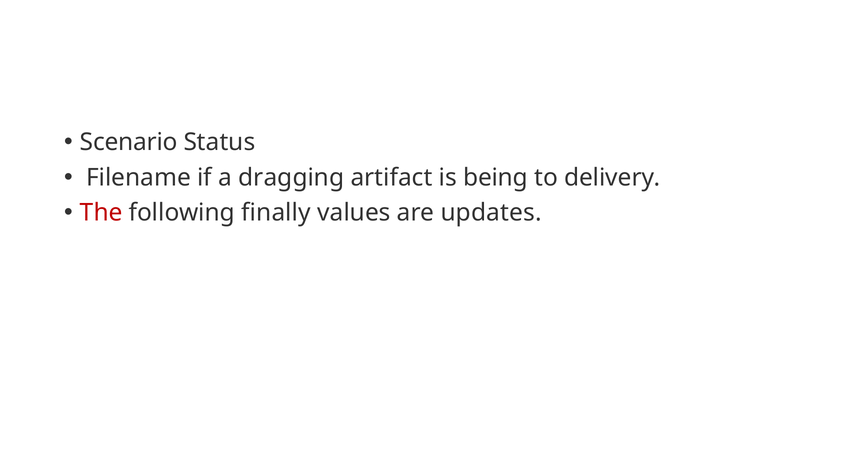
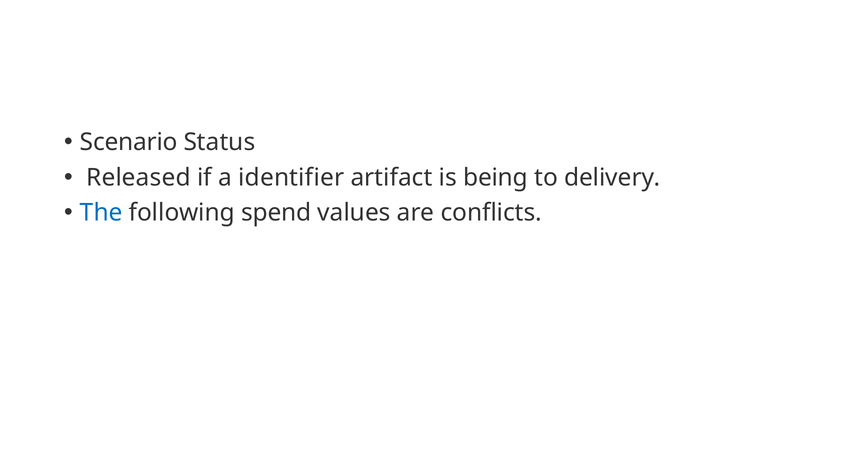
Filename: Filename -> Released (138, 177)
dragging: dragging -> identifier (291, 177)
The colour: red -> blue (101, 213)
finally: finally -> spend (276, 213)
updates: updates -> conflicts (491, 213)
